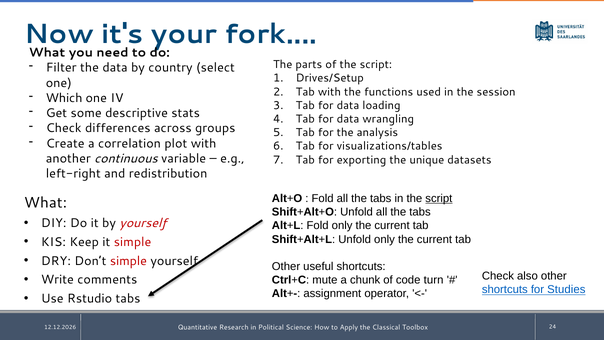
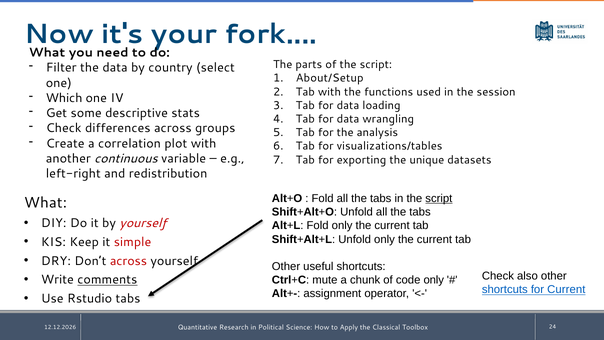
Drives/Setup: Drives/Setup -> About/Setup (330, 78)
Don’t simple: simple -> across (128, 261)
comments underline: none -> present (107, 280)
code turn: turn -> only (434, 280)
for Studies: Studies -> Current (566, 289)
